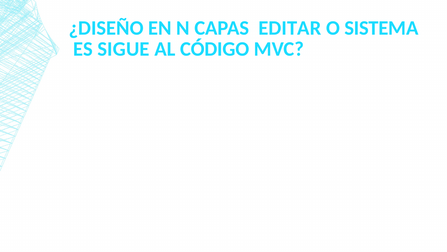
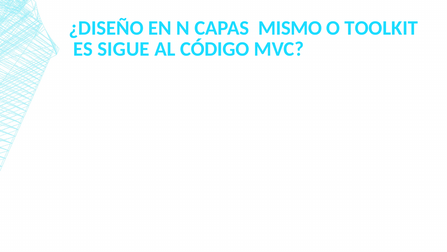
EDITAR: EDITAR -> MISMO (290, 28)
SISTEMA: SISTEMA -> TOOLKIT (381, 28)
